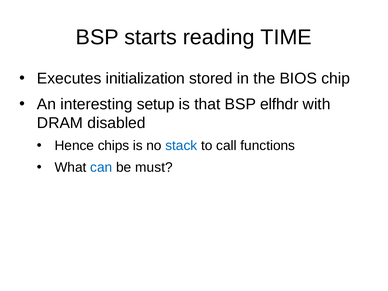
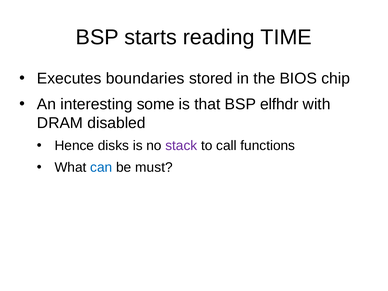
initialization: initialization -> boundaries (145, 79)
setup: setup -> some (156, 104)
chips: chips -> disks (113, 146)
stack colour: blue -> purple (181, 146)
